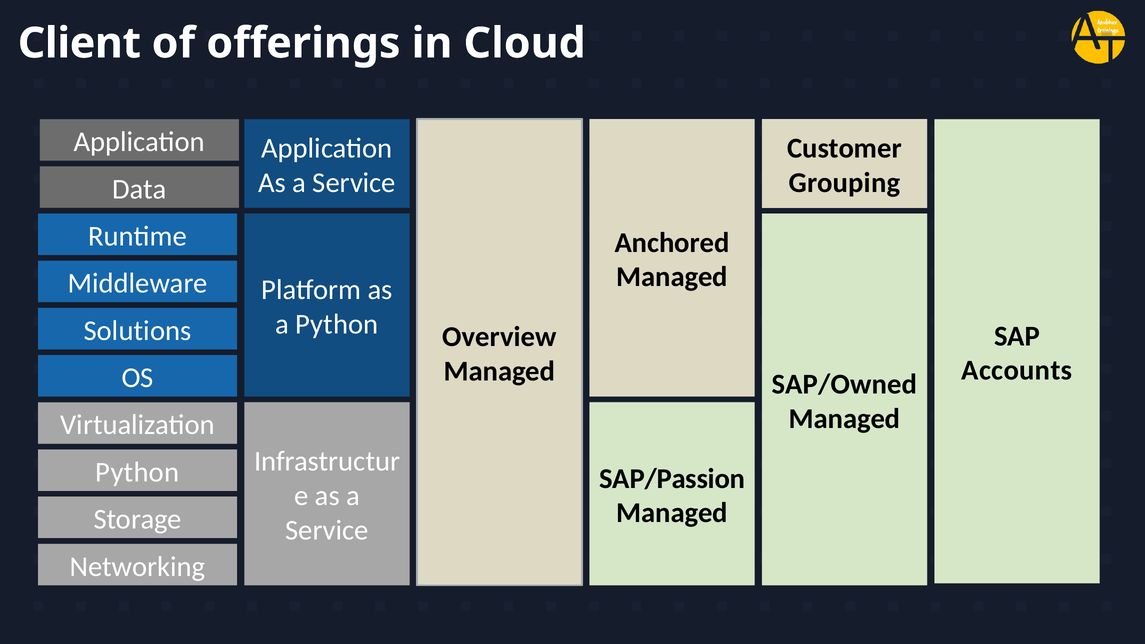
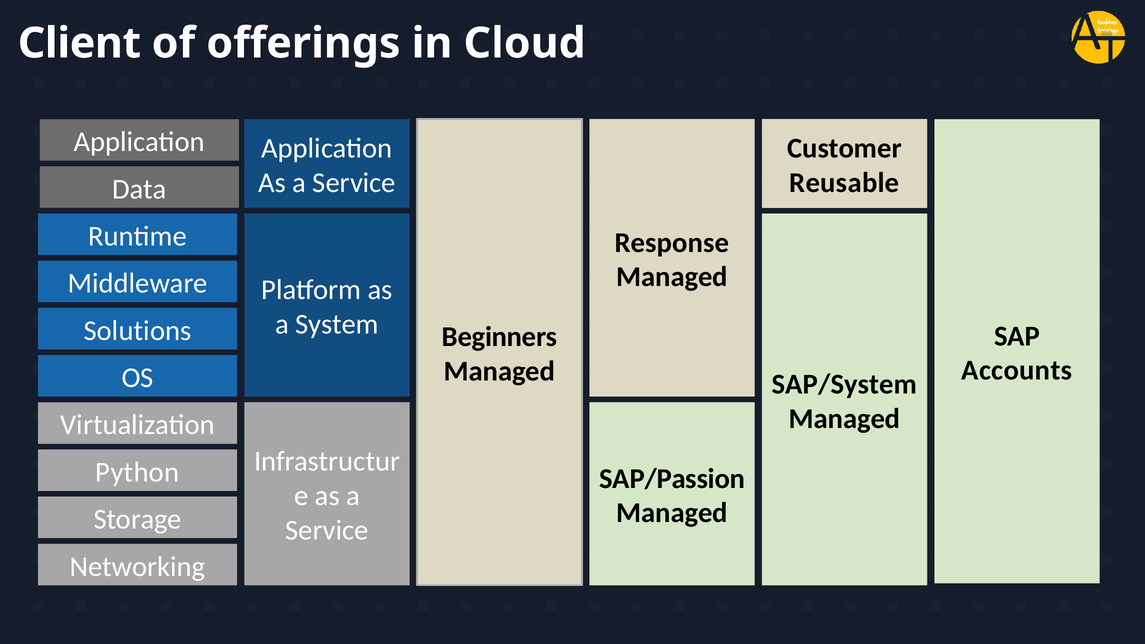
Grouping: Grouping -> Reusable (844, 183)
Anchored: Anchored -> Response (672, 243)
a Python: Python -> System (337, 324)
Overview: Overview -> Beginners (500, 337)
SAP/Owned: SAP/Owned -> SAP/System (844, 384)
